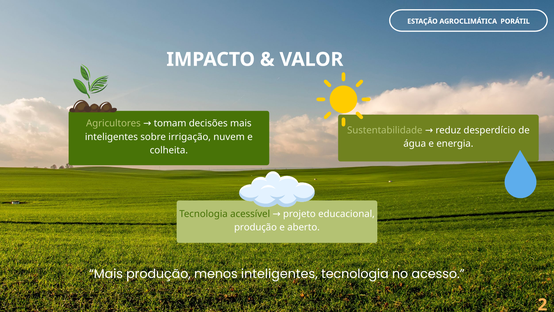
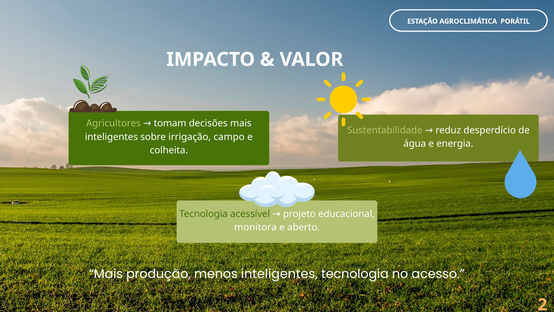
nuvem: nuvem -> campo (229, 137)
produção: produção -> monitora (255, 227)
